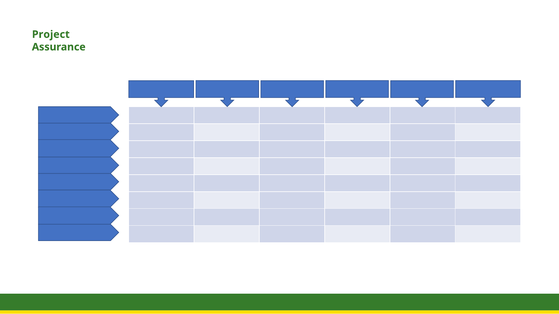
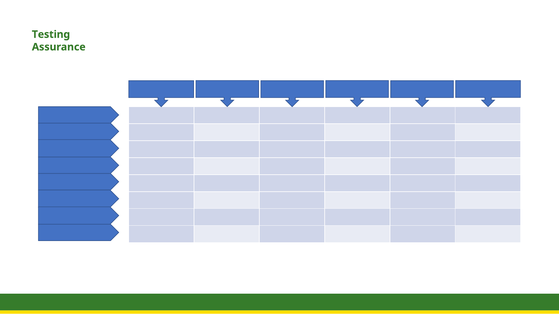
Project: Project -> Testing (51, 34)
